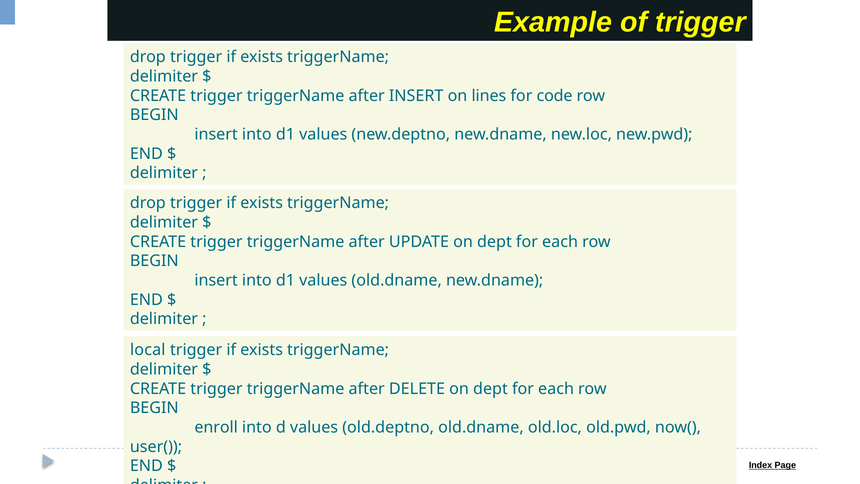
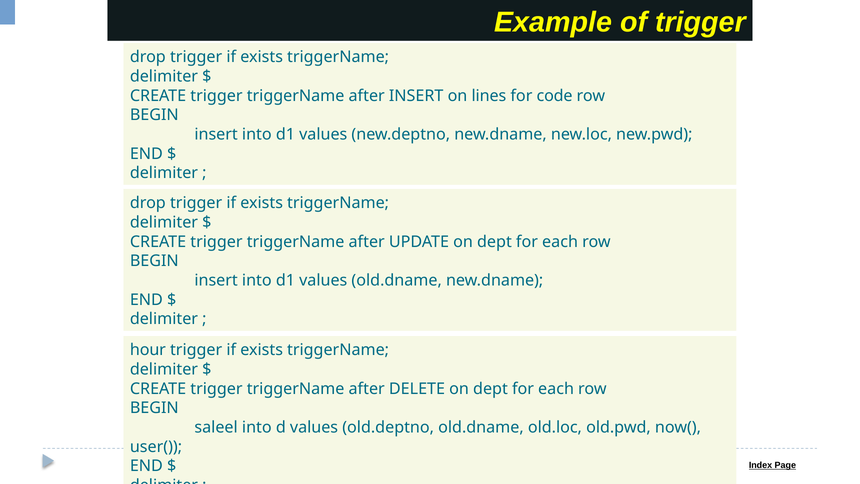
local: local -> hour (148, 350)
enroll: enroll -> saleel (216, 427)
